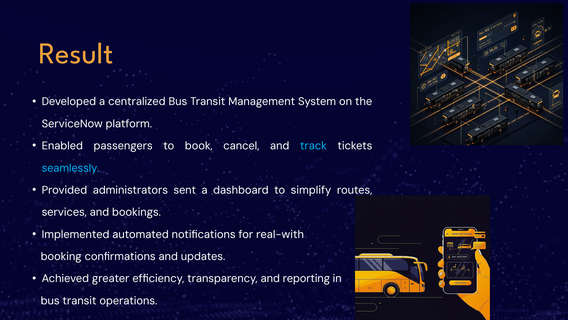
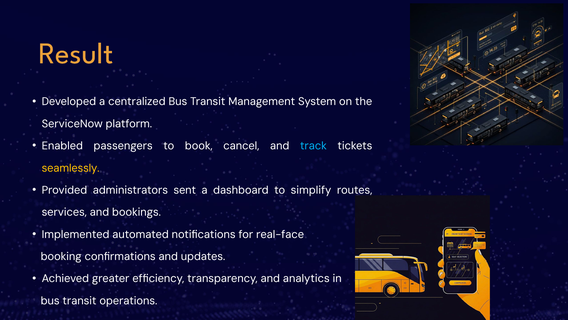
seamlessly colour: light blue -> yellow (71, 168)
real-with: real-with -> real-face (280, 234)
reporting: reporting -> analytics (306, 278)
